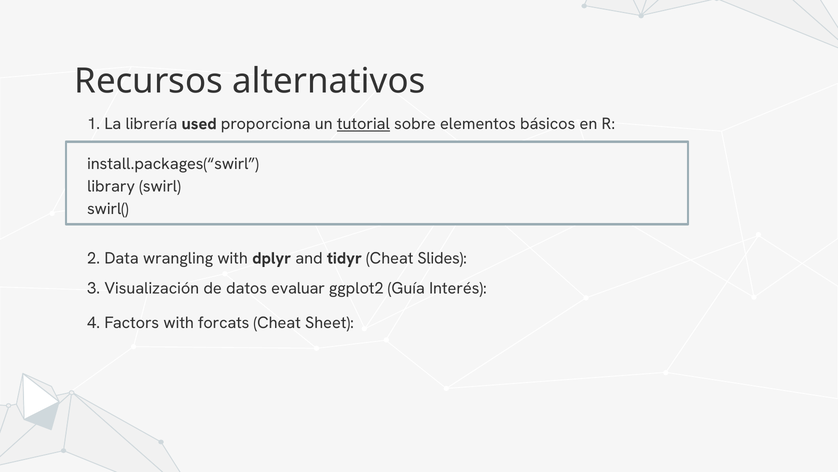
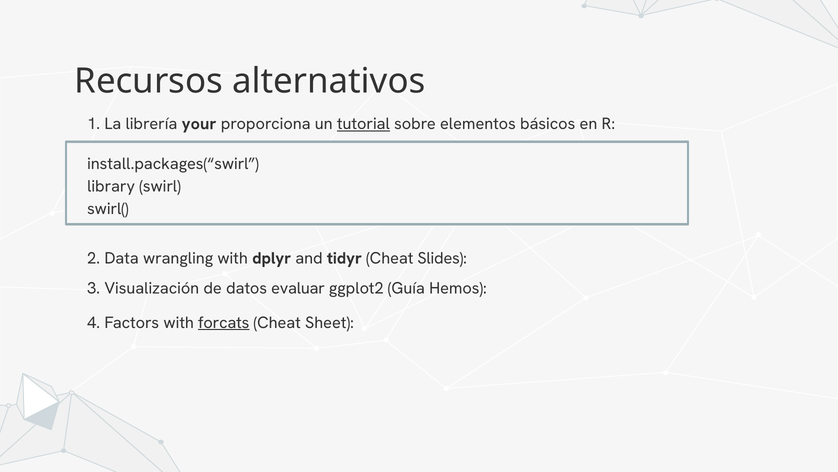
used: used -> your (199, 124)
Interés: Interés -> Hemos (458, 288)
forcats underline: none -> present (224, 322)
